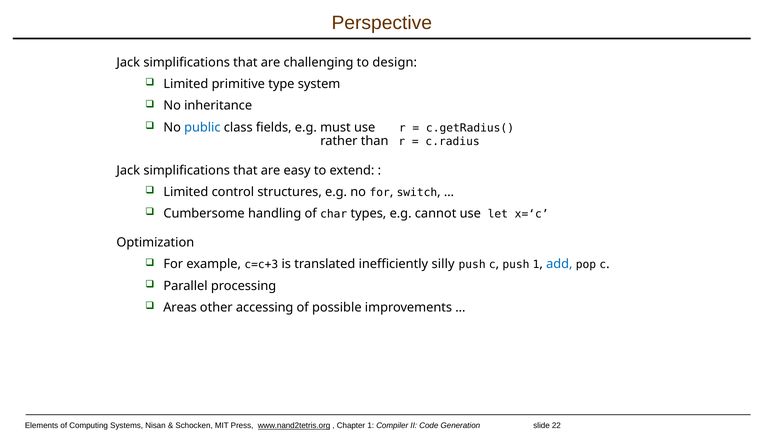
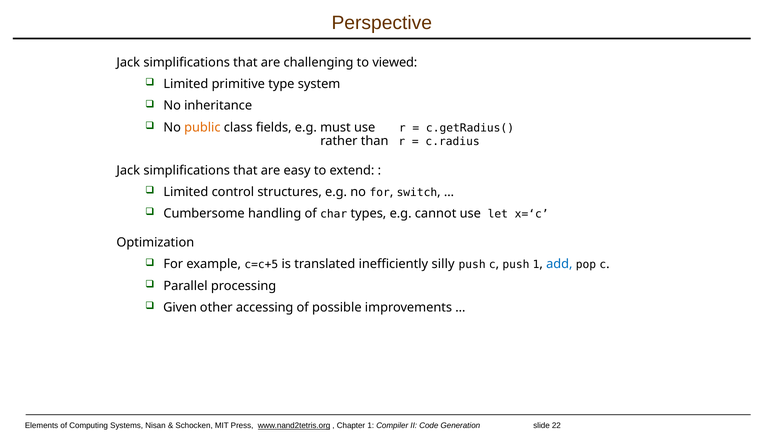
design: design -> viewed (395, 63)
public colour: blue -> orange (202, 127)
c=c+3: c=c+3 -> c=c+5 (261, 265)
Areas: Areas -> Given (180, 307)
